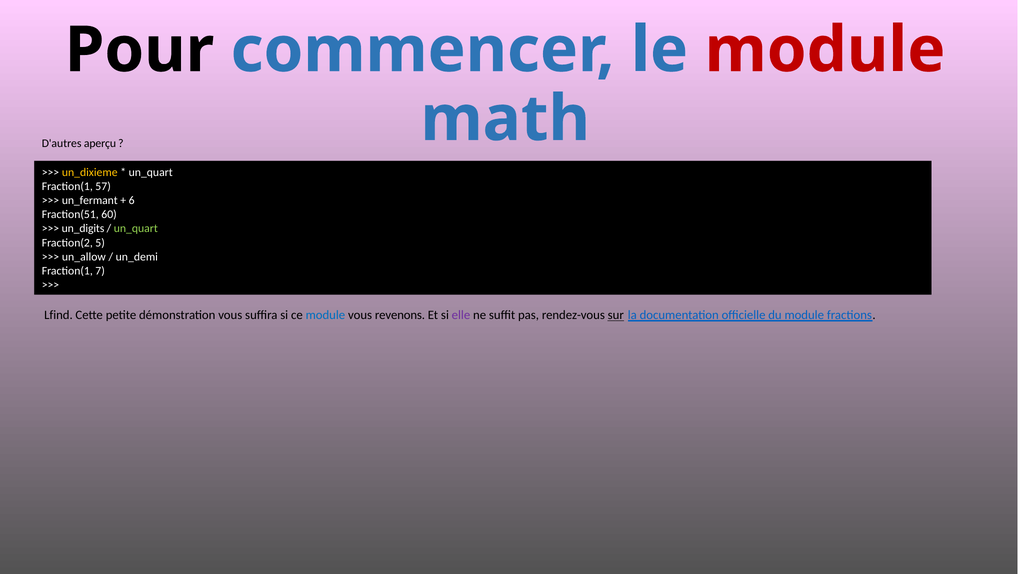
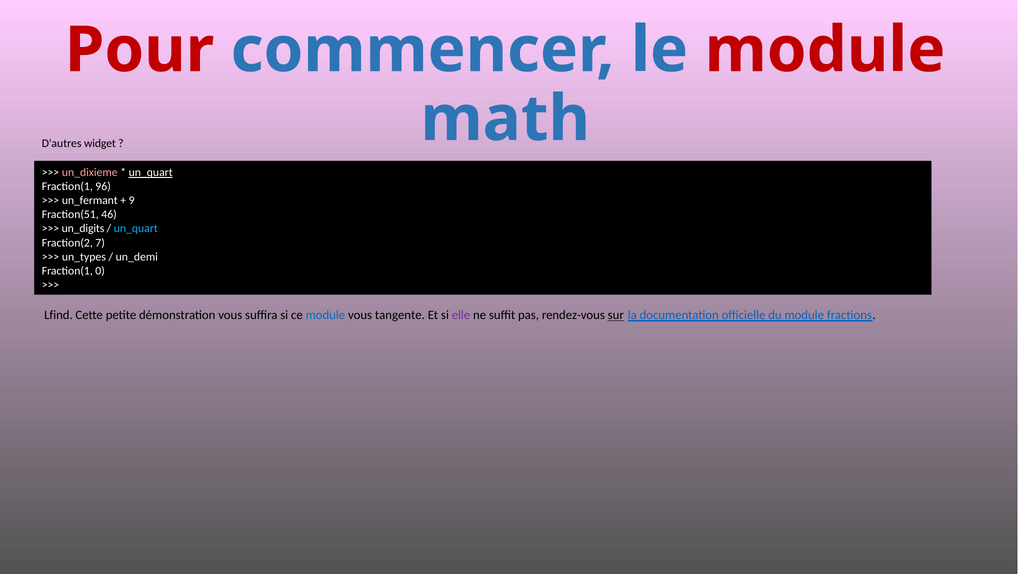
Pour colour: black -> red (139, 50)
aperçu: aperçu -> widget (100, 143)
un_dixieme colour: yellow -> pink (90, 172)
un_quart underline: none -> present (151, 172)
57: 57 -> 96 (103, 186)
6: 6 -> 9 (132, 200)
60: 60 -> 46 (109, 214)
un_quart colour: light green -> light blue (136, 229)
5: 5 -> 7 (100, 243)
un_allow: un_allow -> un_types (84, 257)
7: 7 -> 0 (100, 271)
revenons: revenons -> tangente (400, 315)
